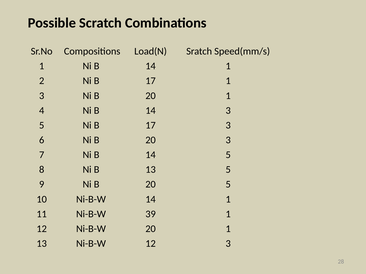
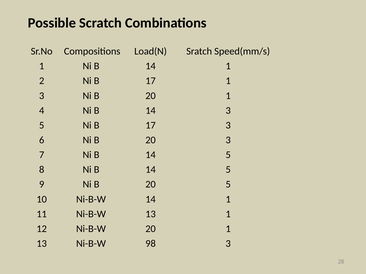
8 Ni B 13: 13 -> 14 (151, 170)
Ni-B-W 39: 39 -> 13 (151, 214)
Ni-B-W 12: 12 -> 98 (151, 244)
